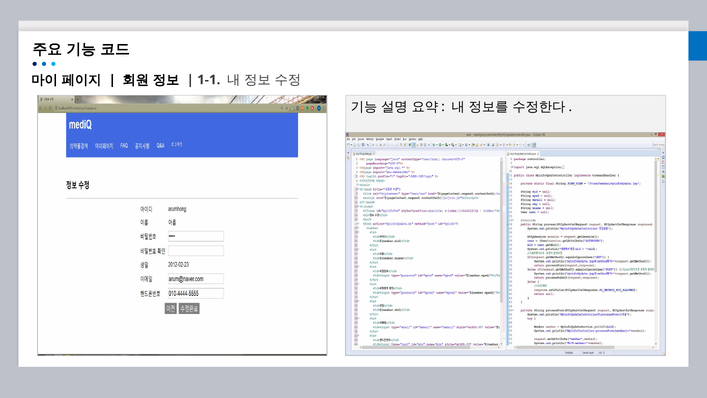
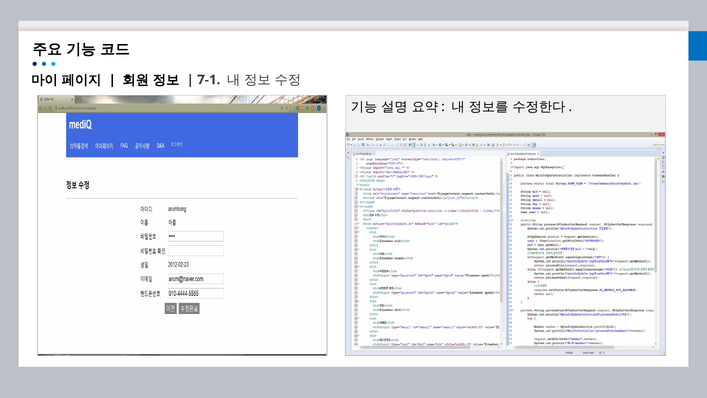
1-1: 1-1 -> 7-1 (209, 80)
